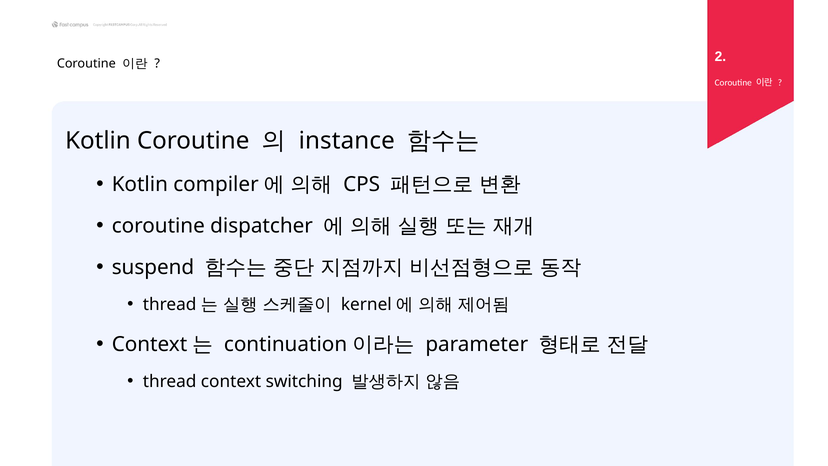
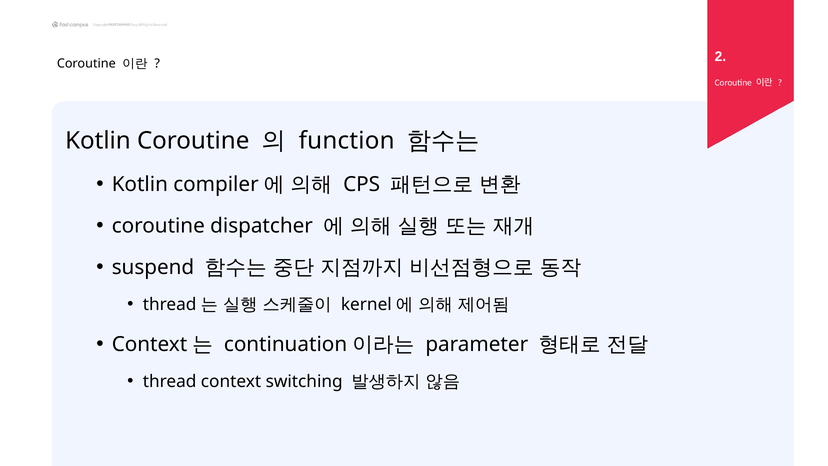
instance: instance -> function (347, 141)
